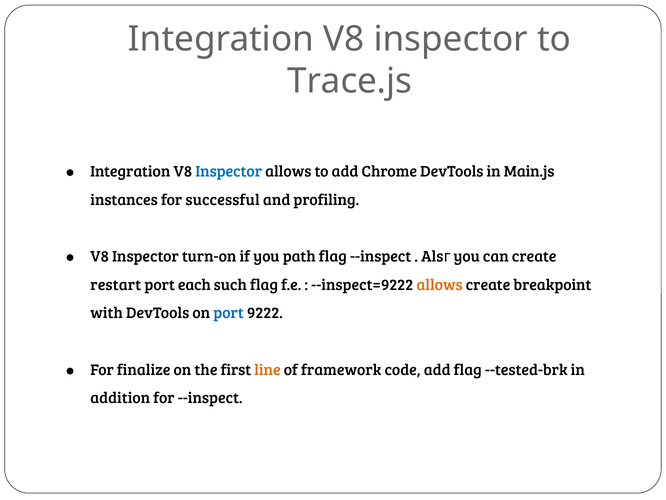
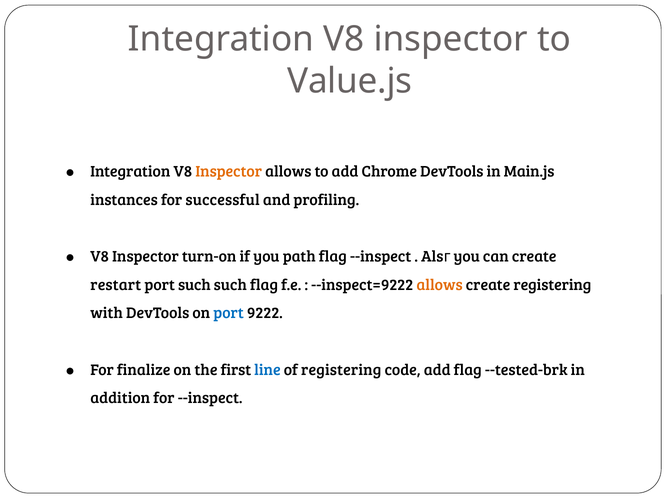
Trace.js: Trace.js -> Value.js (350, 81)
Inspector colour: blue -> orange (229, 171)
port each: each -> such (194, 285)
create breakpoint: breakpoint -> registering (552, 285)
line colour: orange -> blue (267, 370)
of framework: framework -> registering (341, 370)
